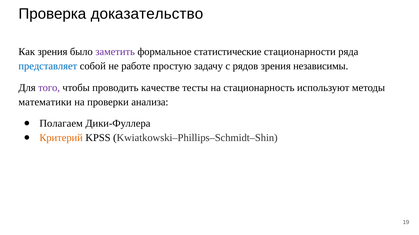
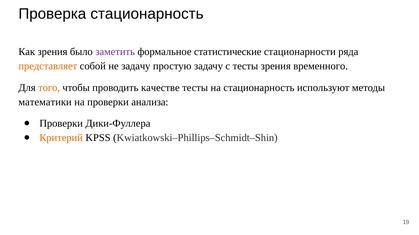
Проверка доказательство: доказательство -> стационарность (147, 14)
представляет colour: blue -> orange (48, 66)
не работе: работе -> задачу (136, 66)
с рядов: рядов -> тесты (245, 66)
независимы: независимы -> временного (321, 66)
того colour: purple -> orange (49, 88)
Полагаем: Полагаем -> Проверки (61, 124)
